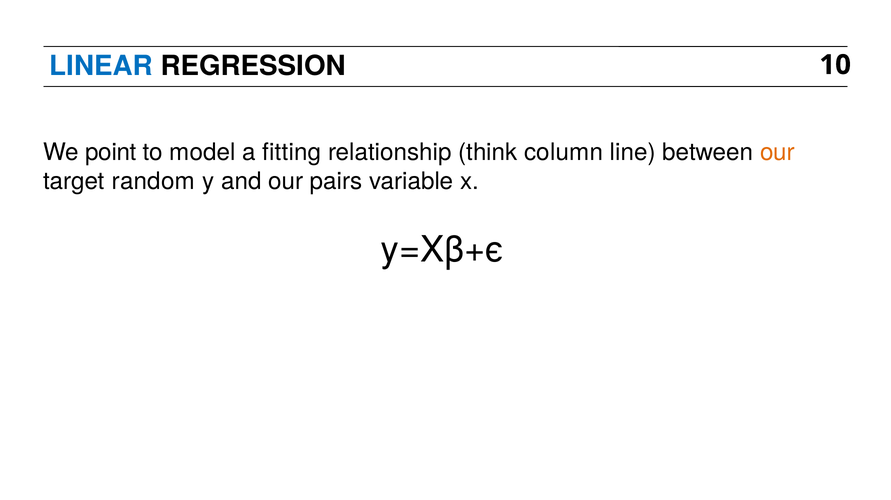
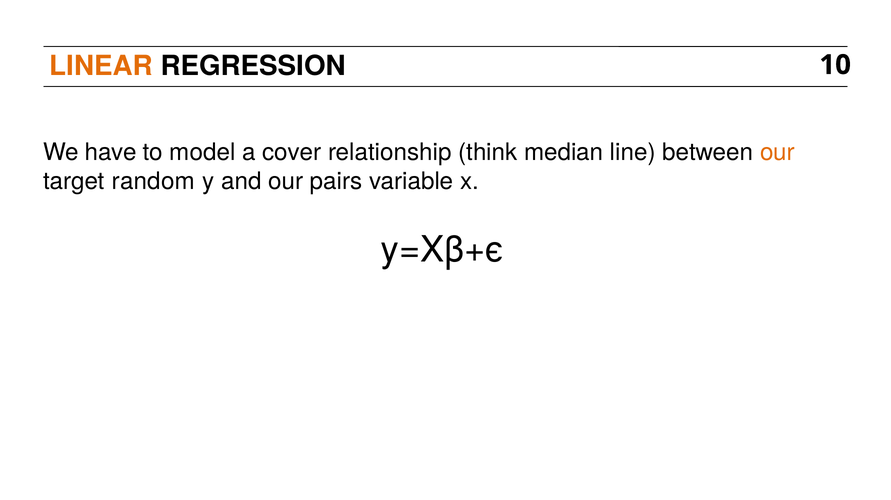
LINEAR colour: blue -> orange (101, 66)
point: point -> have (111, 152)
fitting: fitting -> cover (292, 152)
column: column -> median (564, 152)
